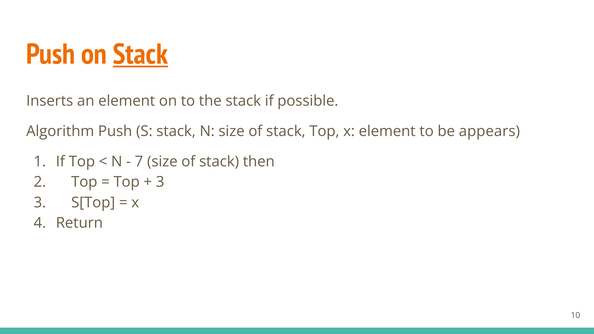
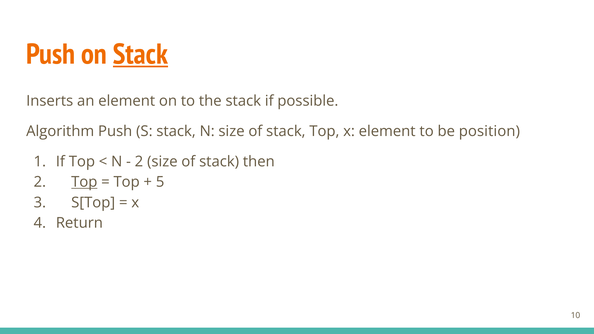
appears: appears -> position (489, 131)
7: 7 -> 2 (139, 162)
Top underline: none -> present (84, 182)
3: 3 -> 5 (160, 182)
